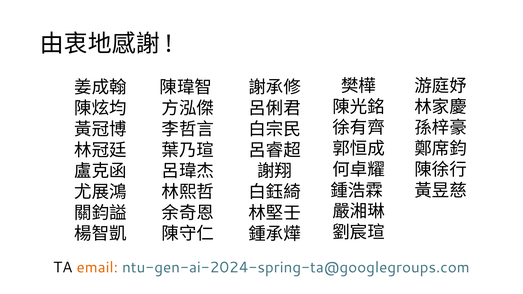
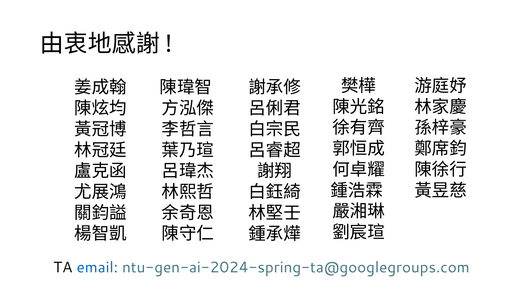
email colour: orange -> blue (97, 267)
